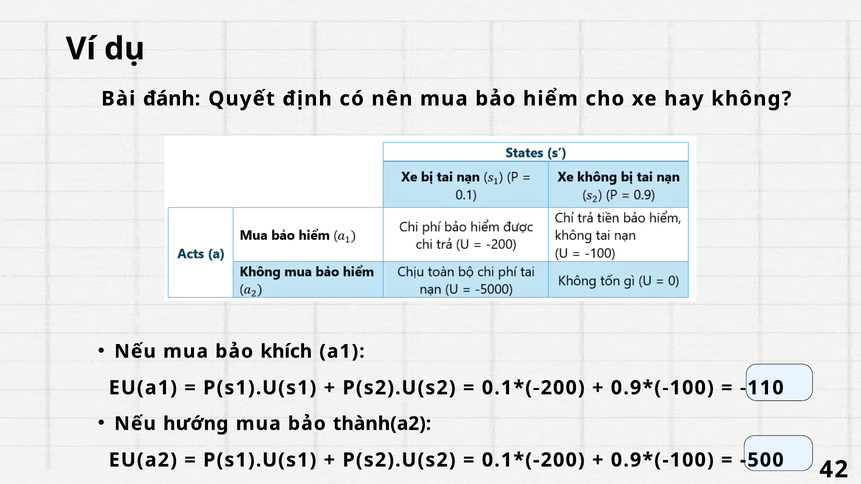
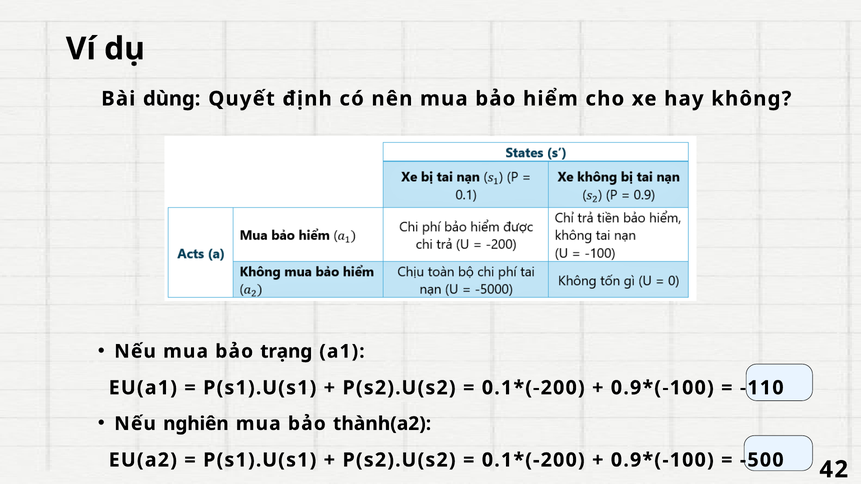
đánh: đánh -> dùng (172, 99)
khích: khích -> trạng (286, 352)
hướng: hướng -> nghiên (196, 424)
